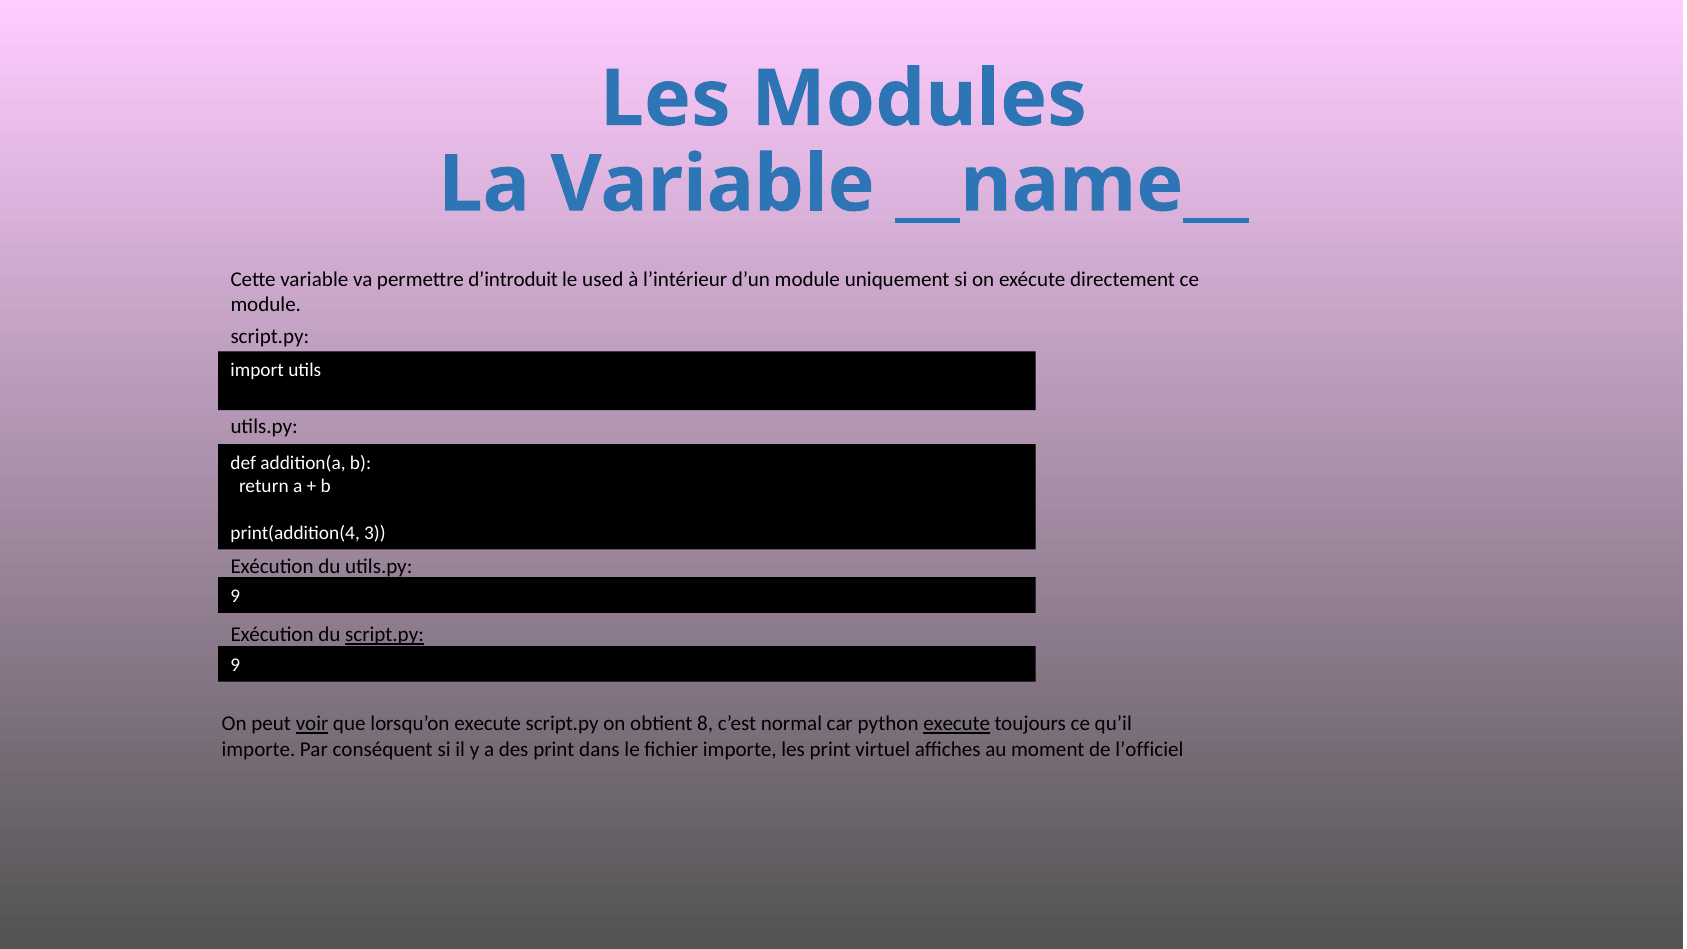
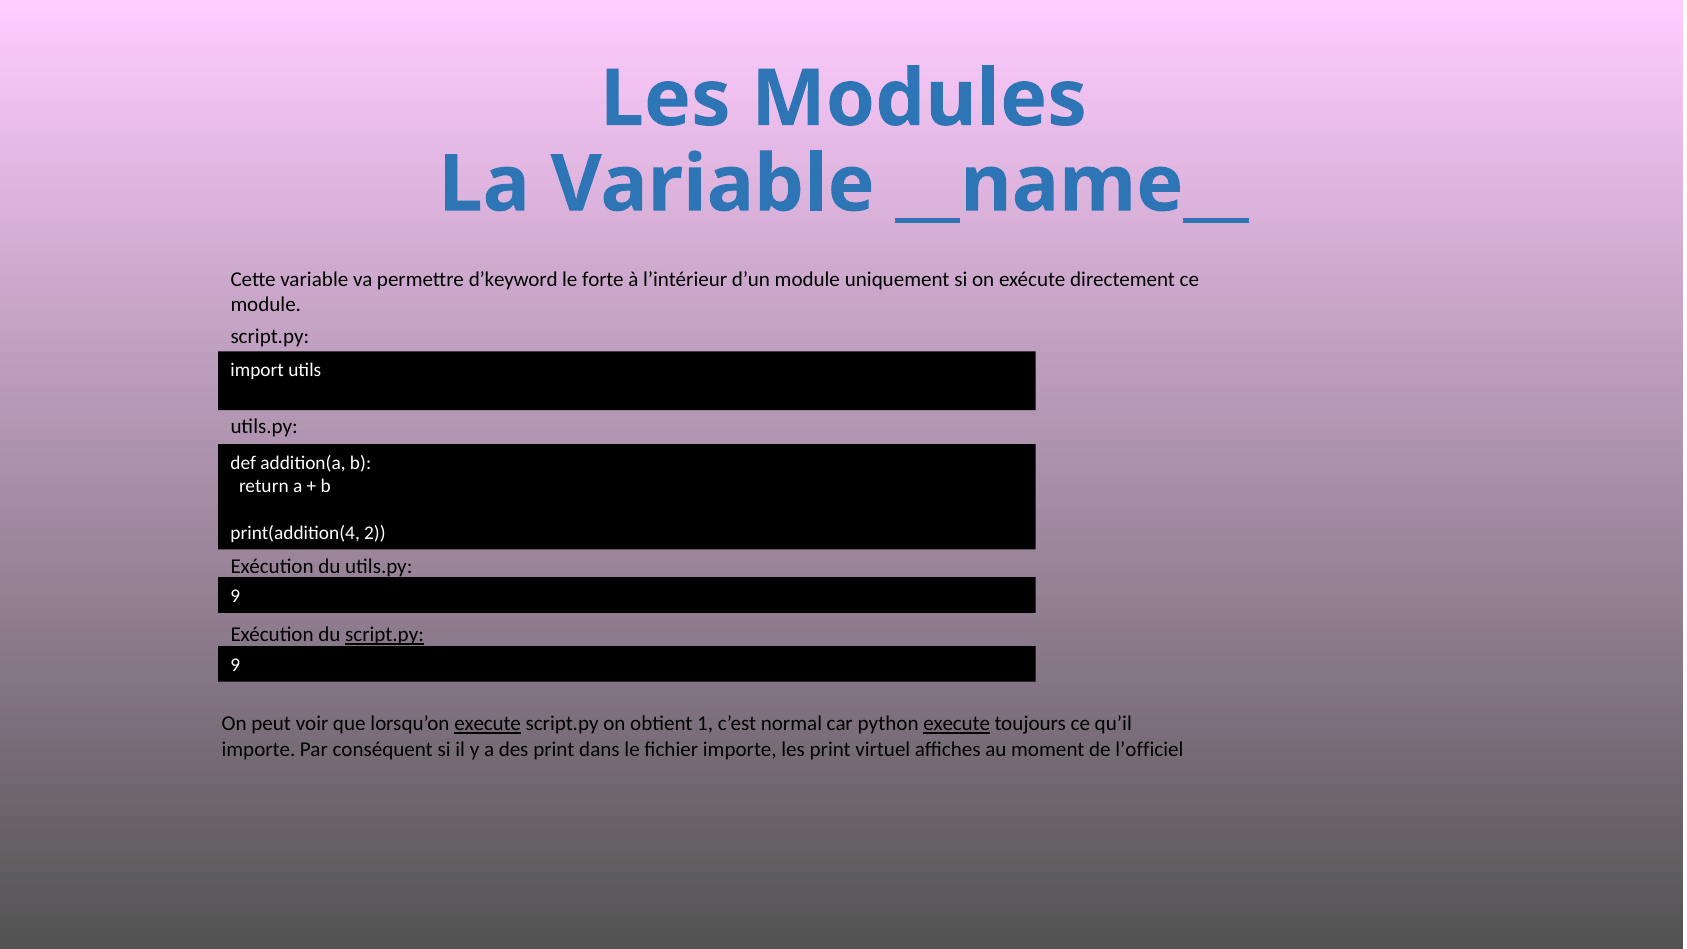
d’introduit: d’introduit -> d’keyword (513, 279)
used: used -> forte (603, 279)
3: 3 -> 2 (375, 533)
voir underline: present -> none (312, 724)
execute underline: none -> present (488, 724)
8: 8 -> 1 (705, 724)
